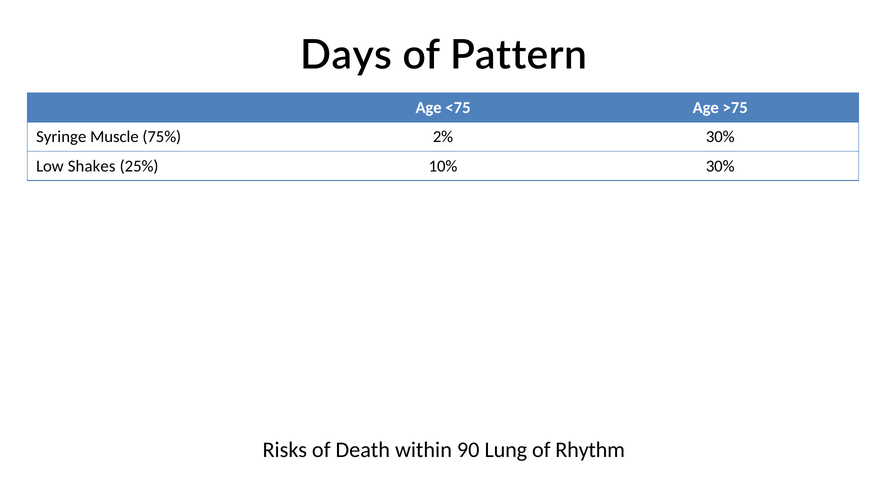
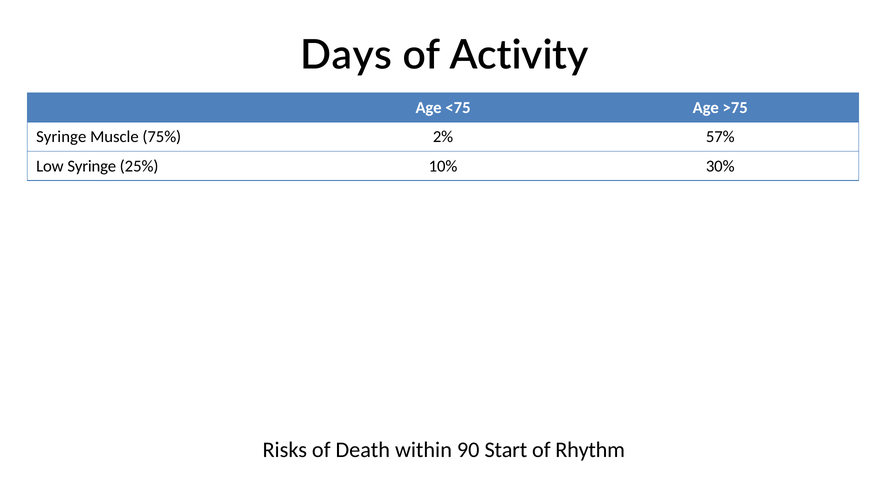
Pattern: Pattern -> Activity (519, 55)
2% 30%: 30% -> 57% (720, 137)
Low Shakes: Shakes -> Syringe (92, 166)
Lung: Lung -> Start (506, 450)
